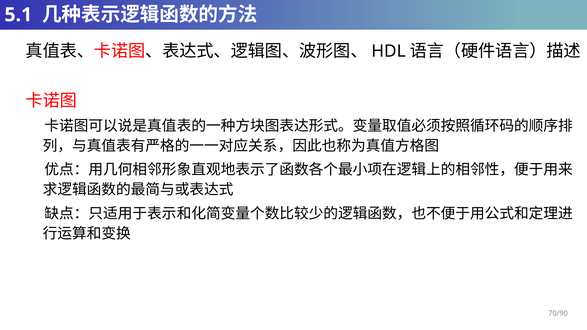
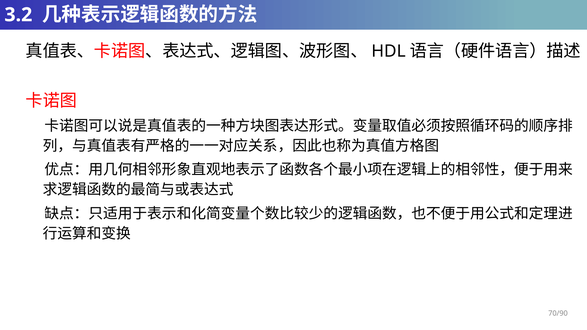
5.1: 5.1 -> 3.2 (18, 15)
